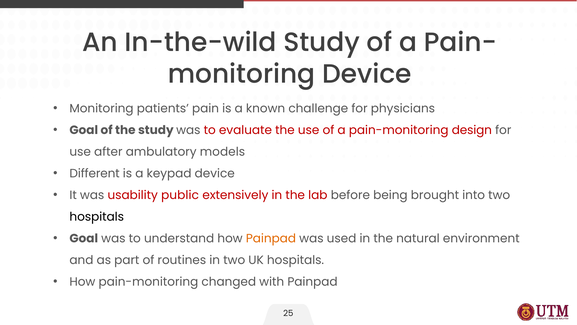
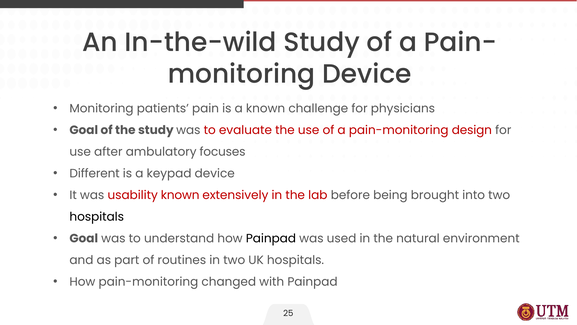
models: models -> focuses (223, 152)
usability public: public -> known (180, 195)
Painpad colour: orange -> black (271, 238)
